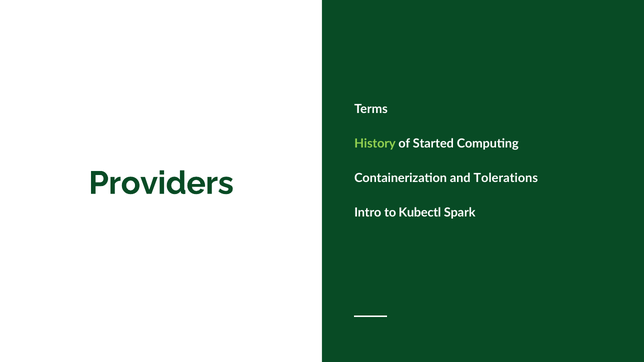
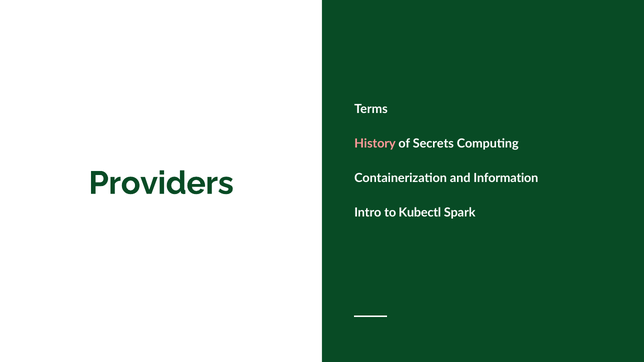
History colour: light green -> pink (375, 144)
Started: Started -> Secrets (433, 144)
Tolerations: Tolerations -> Information (506, 178)
